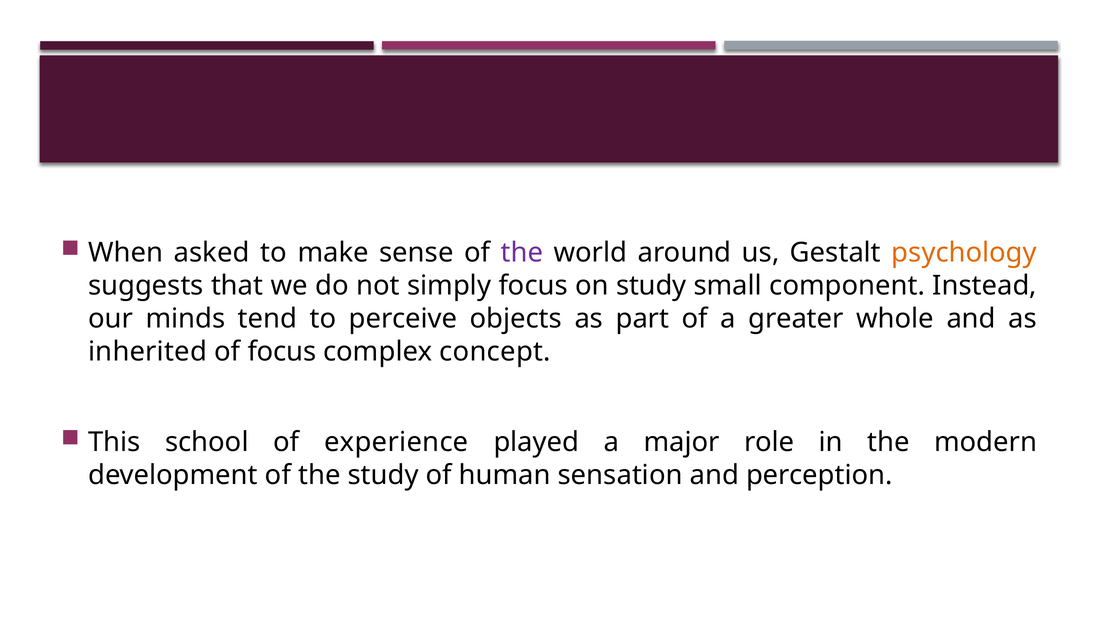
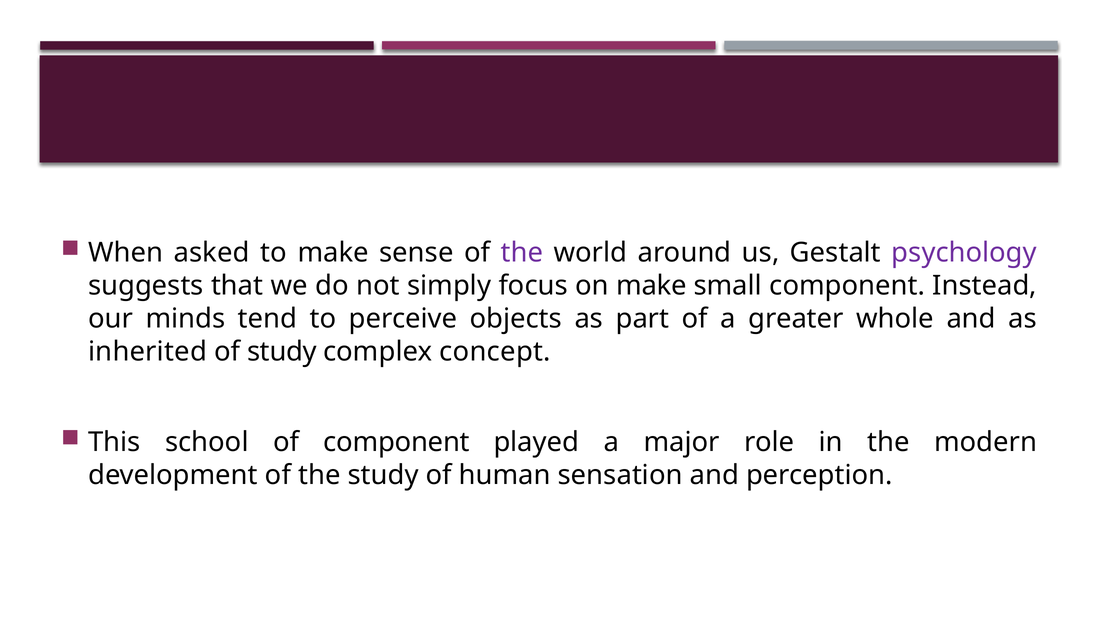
psychology colour: orange -> purple (964, 253)
on study: study -> make (651, 286)
of focus: focus -> study (282, 352)
of experience: experience -> component (397, 442)
